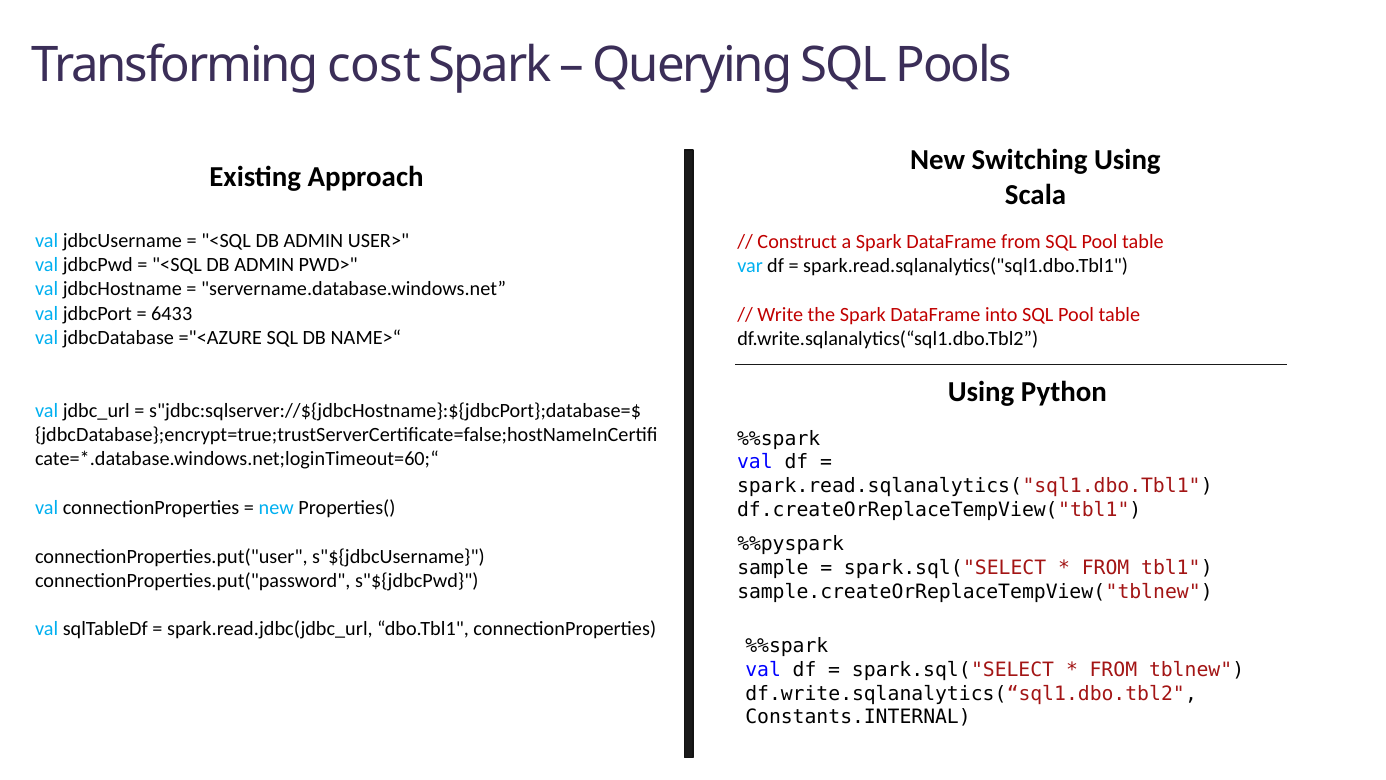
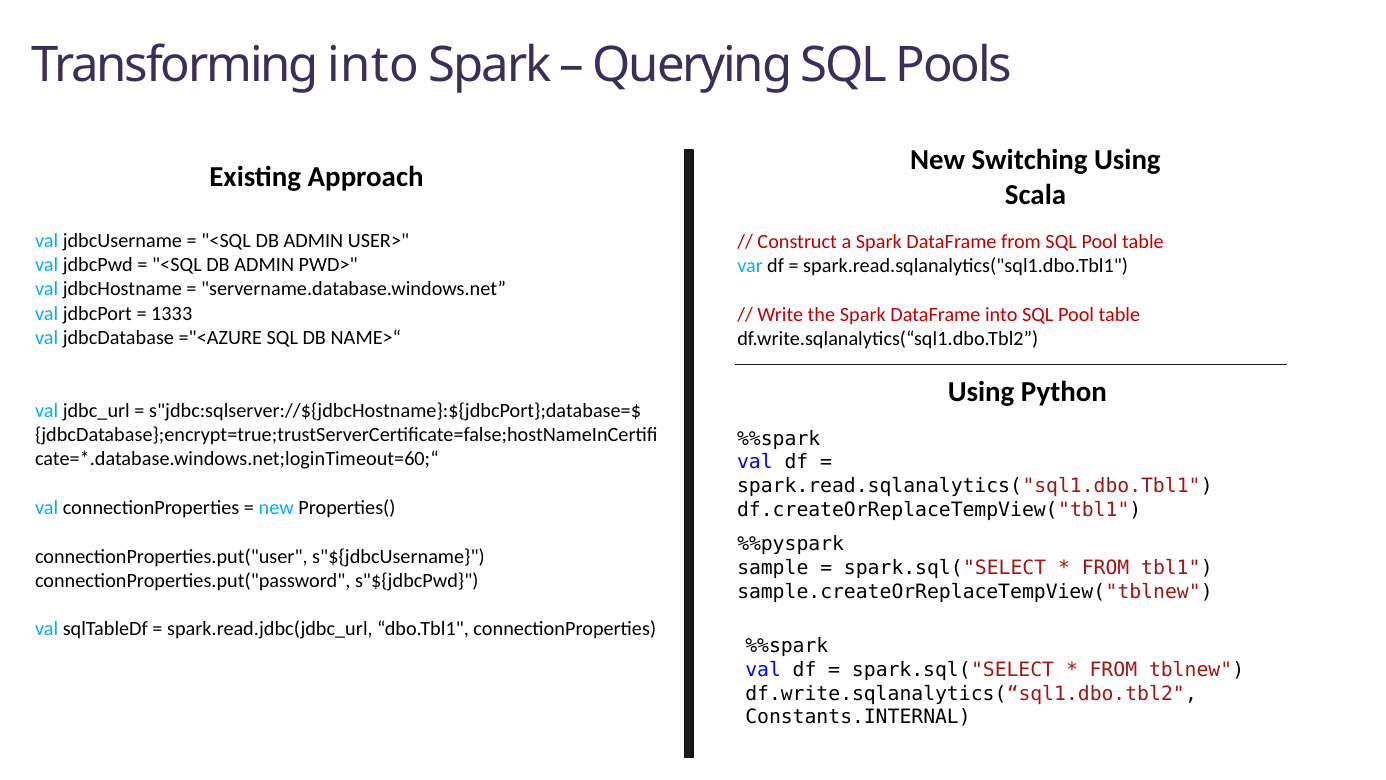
Transforming cost: cost -> into (374, 65)
6433: 6433 -> 1333 (172, 313)
